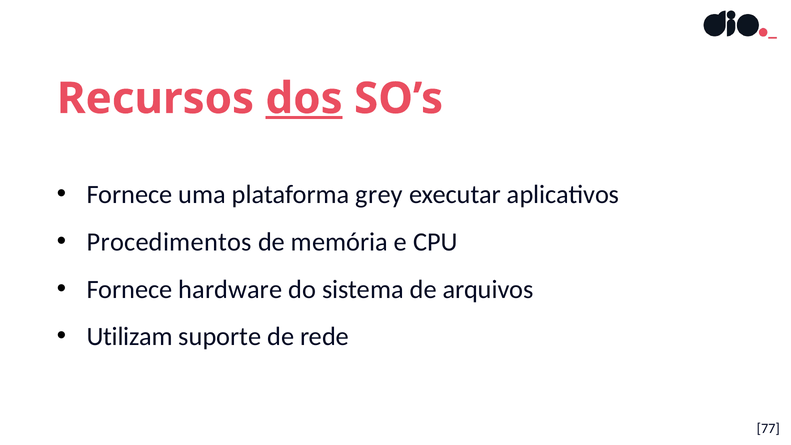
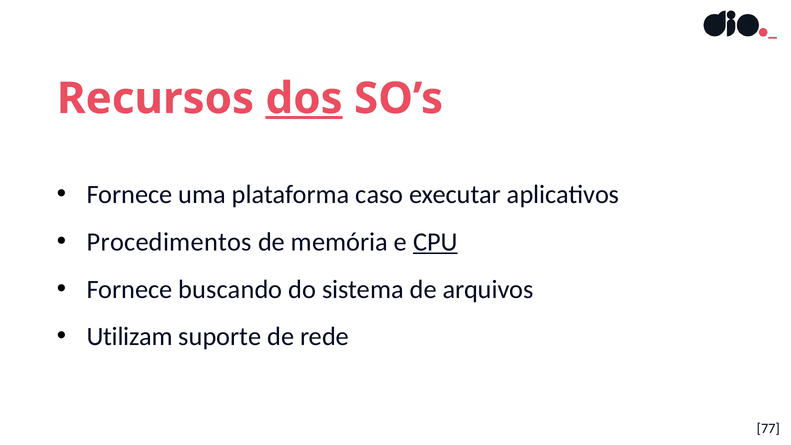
grey: grey -> caso (379, 195)
CPU underline: none -> present (435, 242)
hardware: hardware -> buscando (230, 289)
